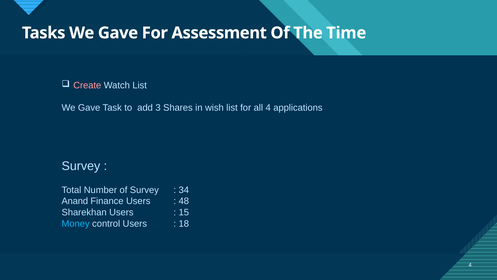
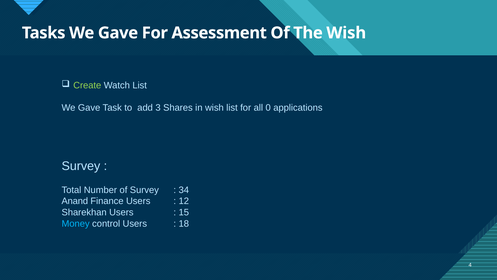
The Time: Time -> Wish (346, 33)
Create colour: pink -> light green (87, 85)
all 4: 4 -> 0 (268, 108)
48: 48 -> 12 (184, 201)
